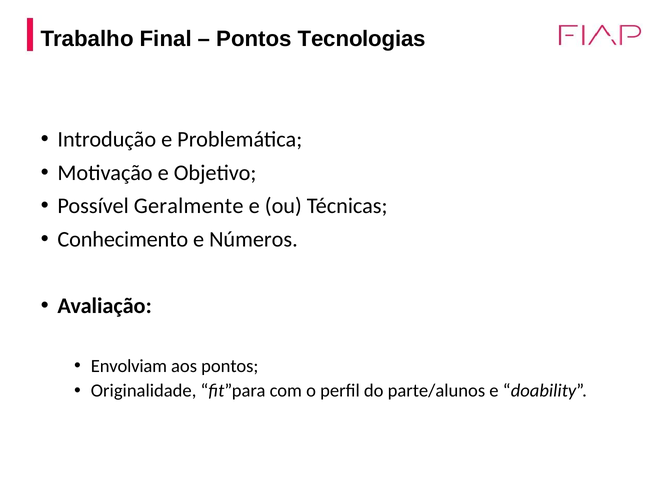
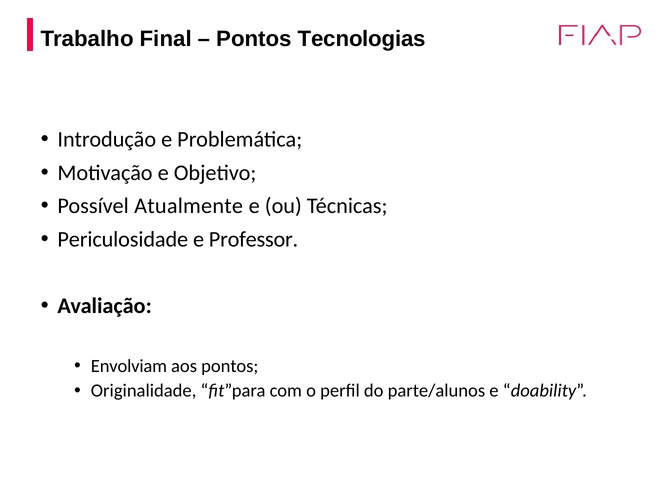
Geralmente: Geralmente -> Atualmente (189, 206)
Conhecimento: Conhecimento -> Periculosidade (123, 239)
Números: Números -> Professor (254, 239)
